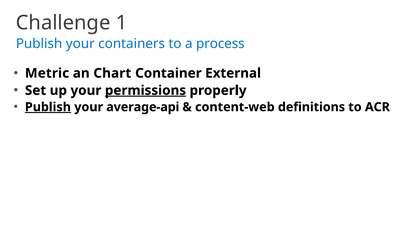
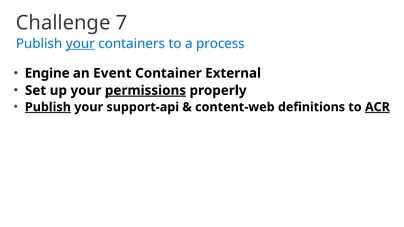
1: 1 -> 7 (121, 23)
your underline: none -> present (80, 44)
Metric: Metric -> Engine (47, 73)
Chart: Chart -> Event (112, 73)
average-api: average-api -> support-api (143, 107)
ACR underline: none -> present (377, 107)
